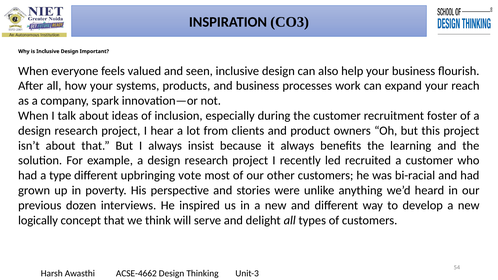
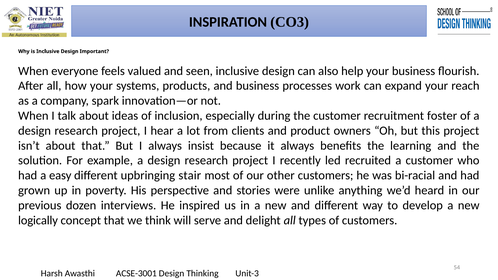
type: type -> easy (60, 176)
vote: vote -> stair (190, 176)
ACSE-4662: ACSE-4662 -> ACSE-3001 (136, 274)
